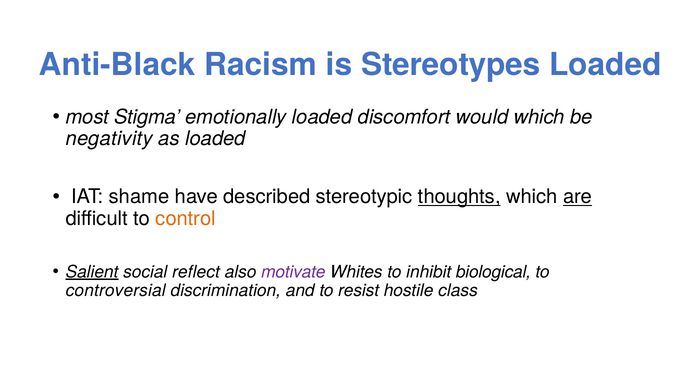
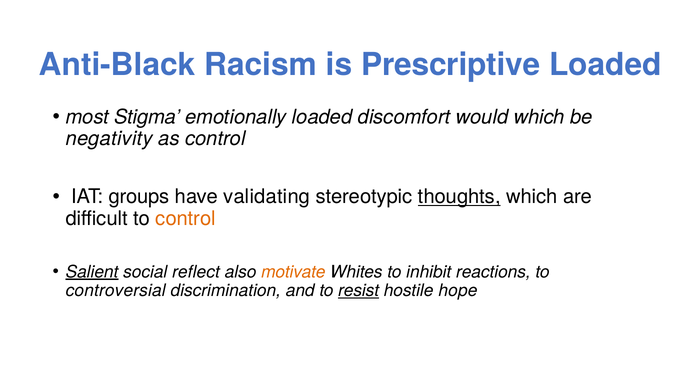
Stereotypes: Stereotypes -> Prescriptive (451, 65)
as loaded: loaded -> control (215, 139)
shame: shame -> groups (139, 197)
described: described -> validating (267, 197)
are underline: present -> none (578, 197)
motivate colour: purple -> orange (293, 272)
biological: biological -> reactions (493, 272)
resist underline: none -> present (359, 290)
class: class -> hope (458, 290)
